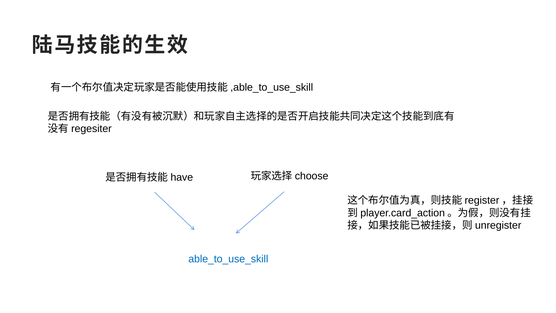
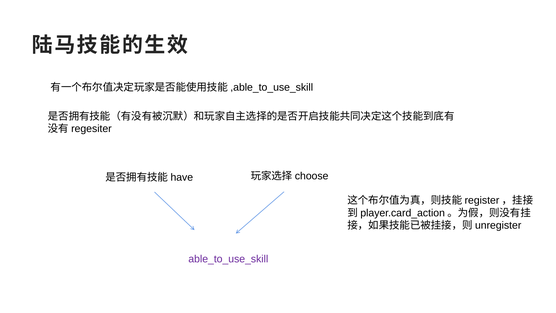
able_to_use_skill colour: blue -> purple (228, 259)
